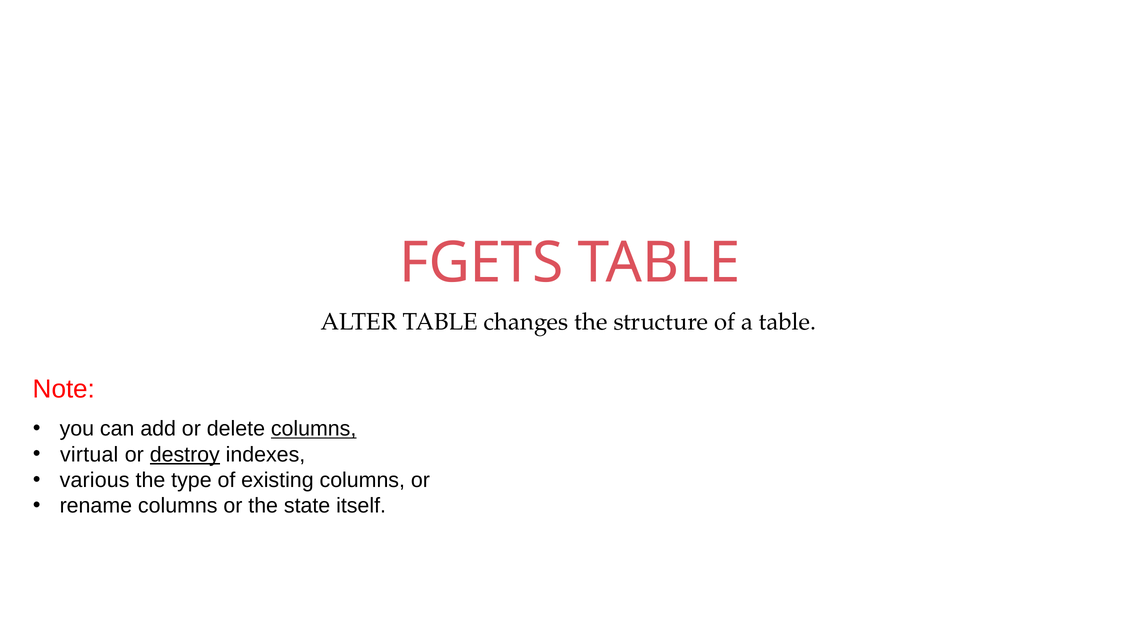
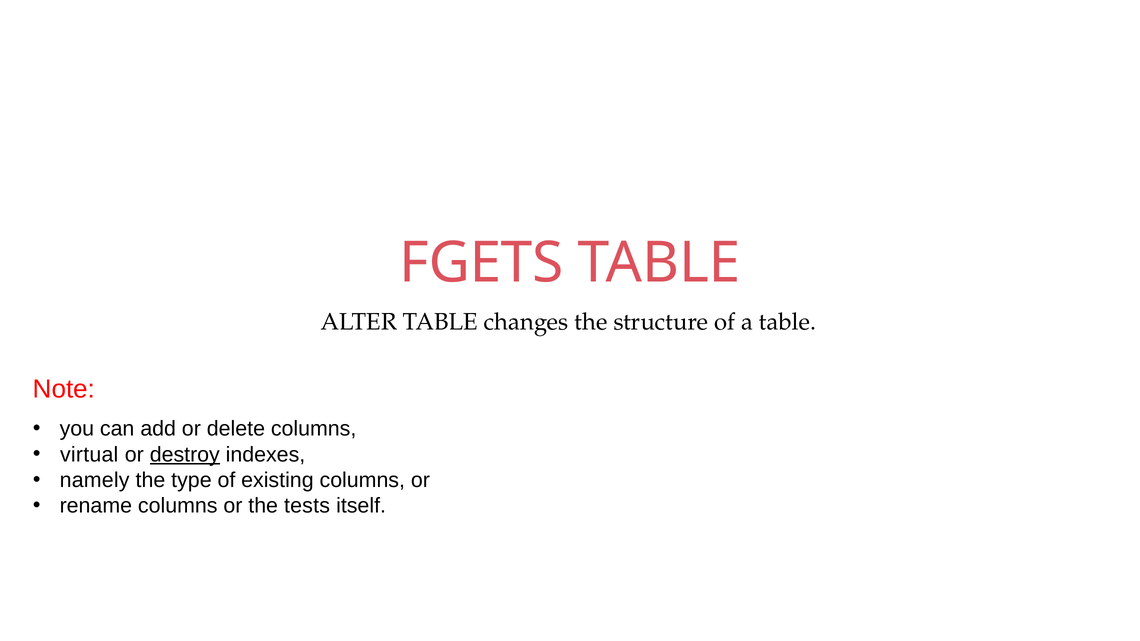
columns underline: present -> none (314, 429)
various: various -> namely (95, 480)
state: state -> tests (307, 506)
